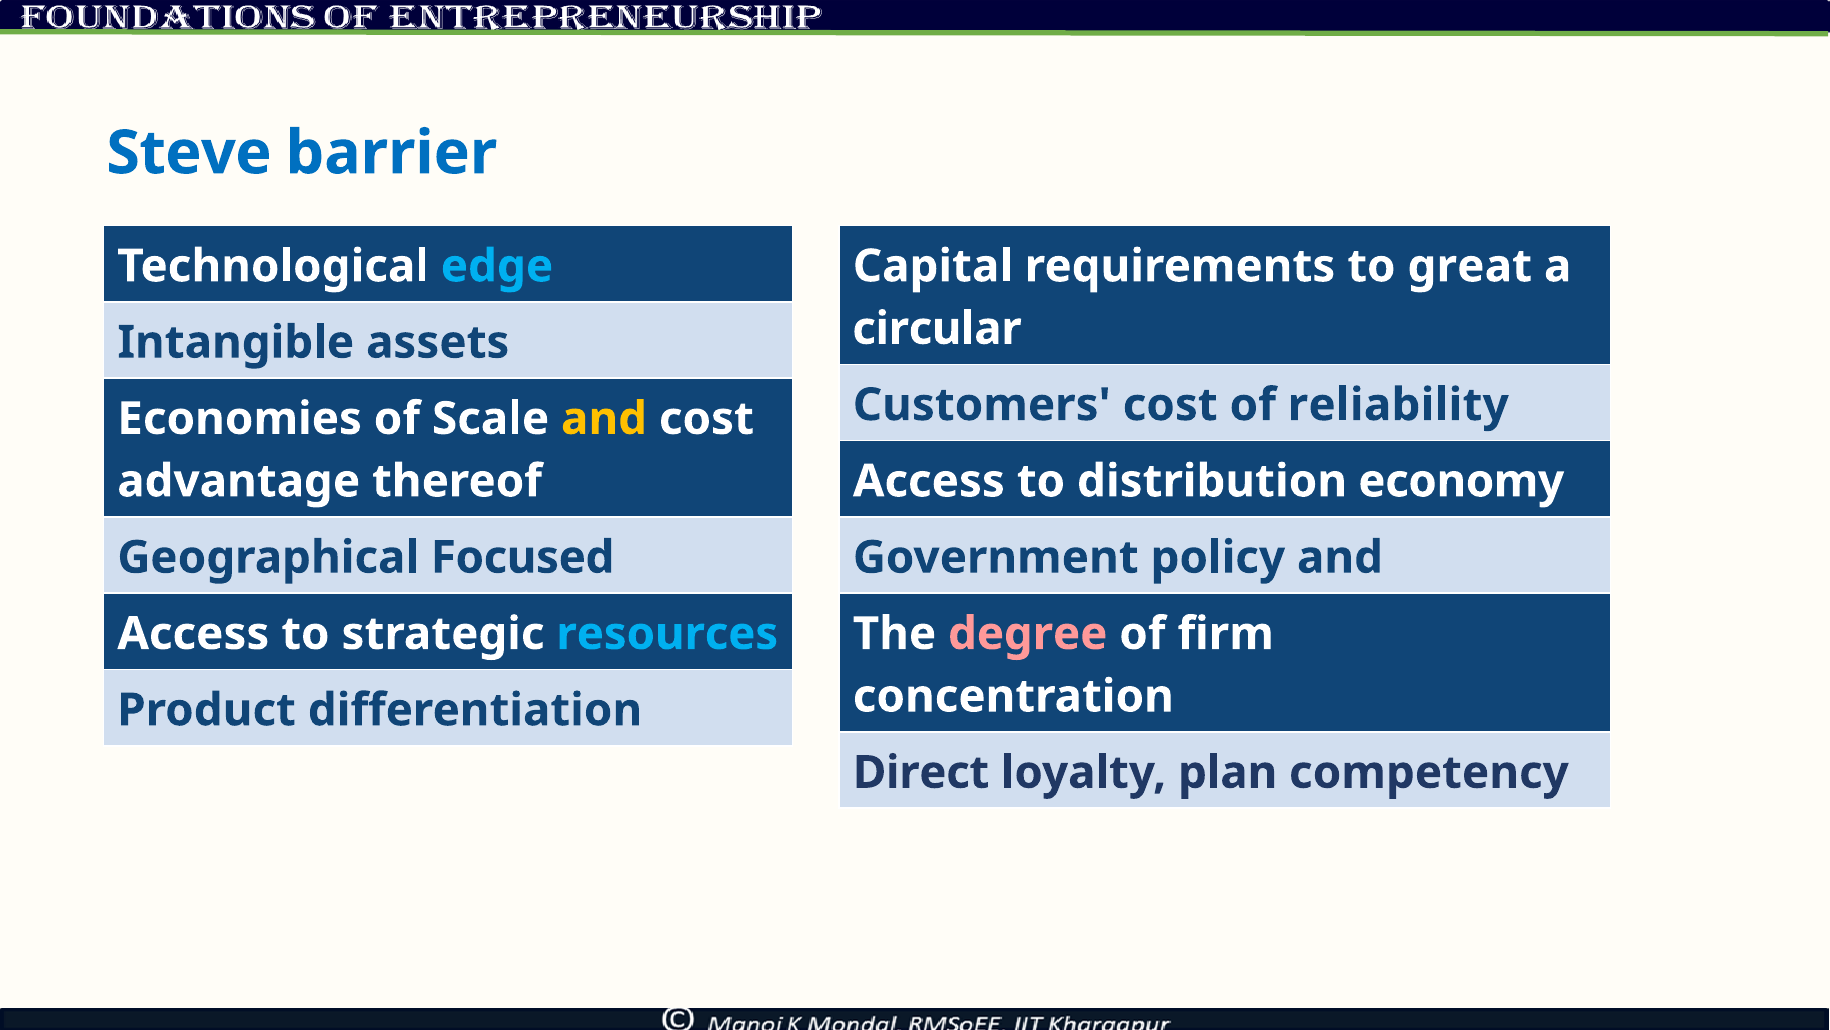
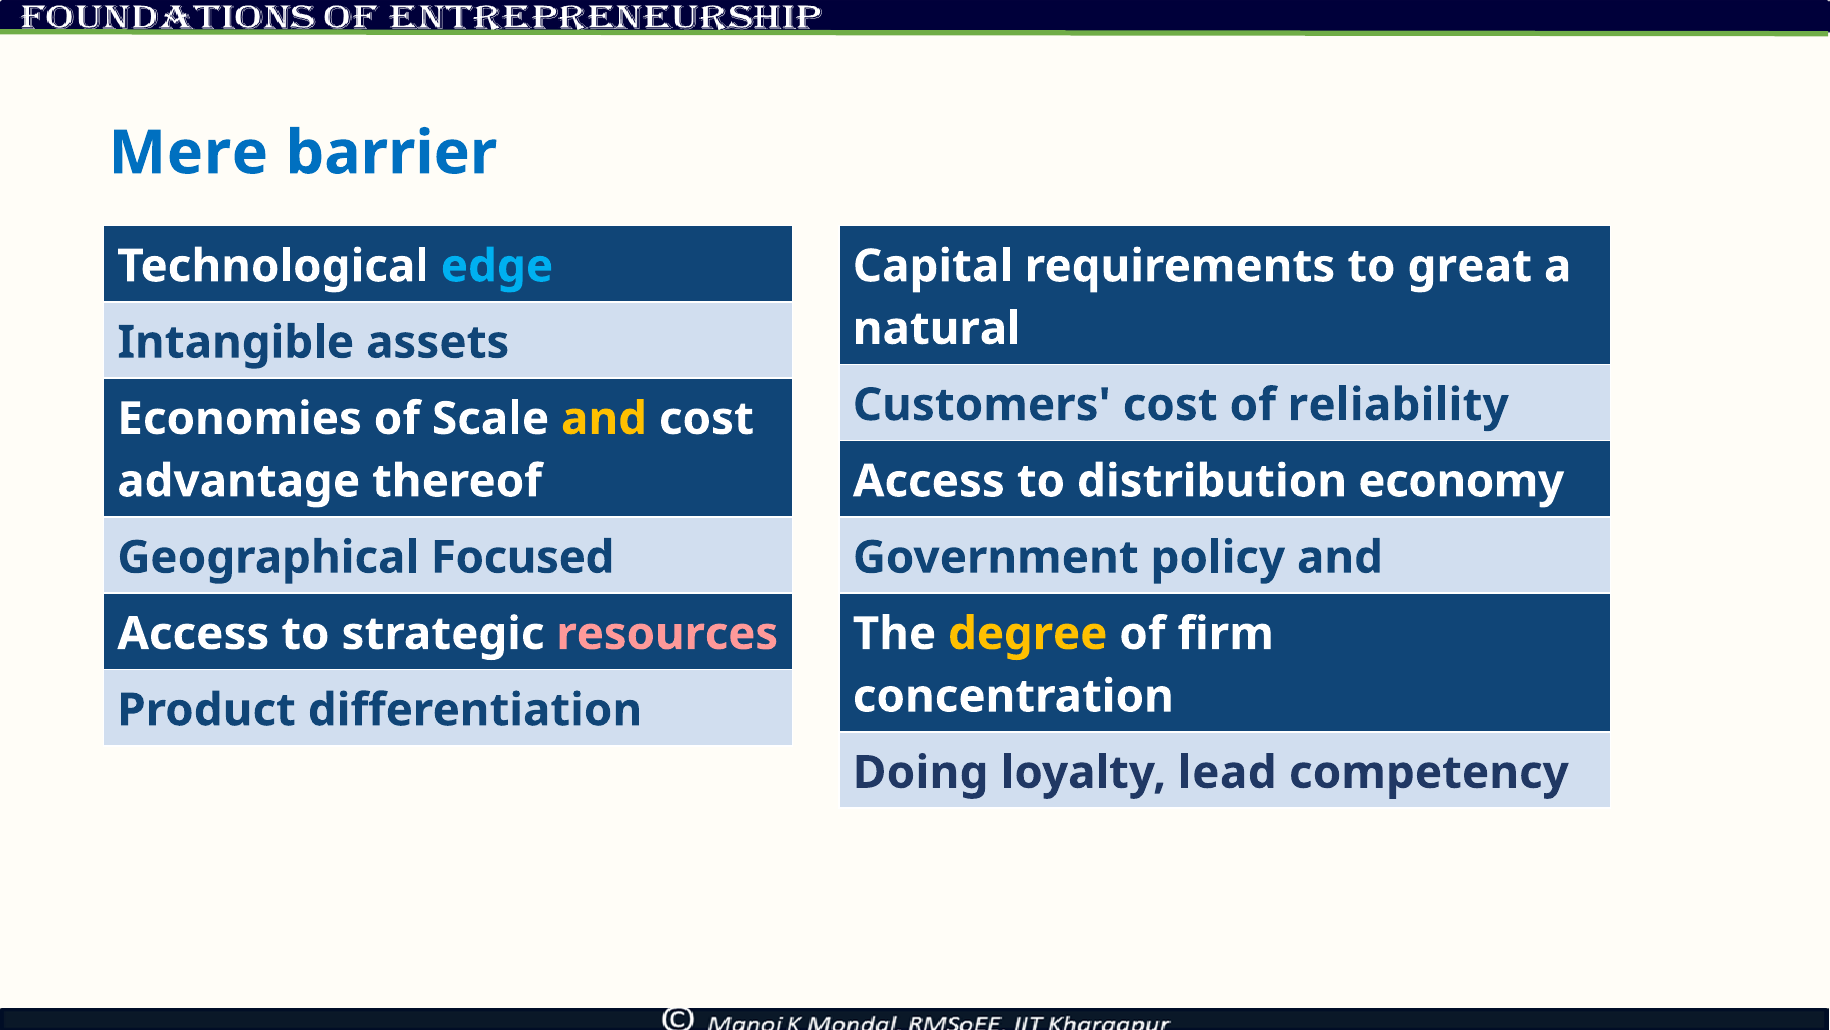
Steve: Steve -> Mere (188, 153)
circular: circular -> natural (937, 329)
resources colour: light blue -> pink (667, 634)
degree colour: pink -> yellow (1028, 634)
Direct: Direct -> Doing (921, 772)
plan: plan -> lead (1227, 772)
